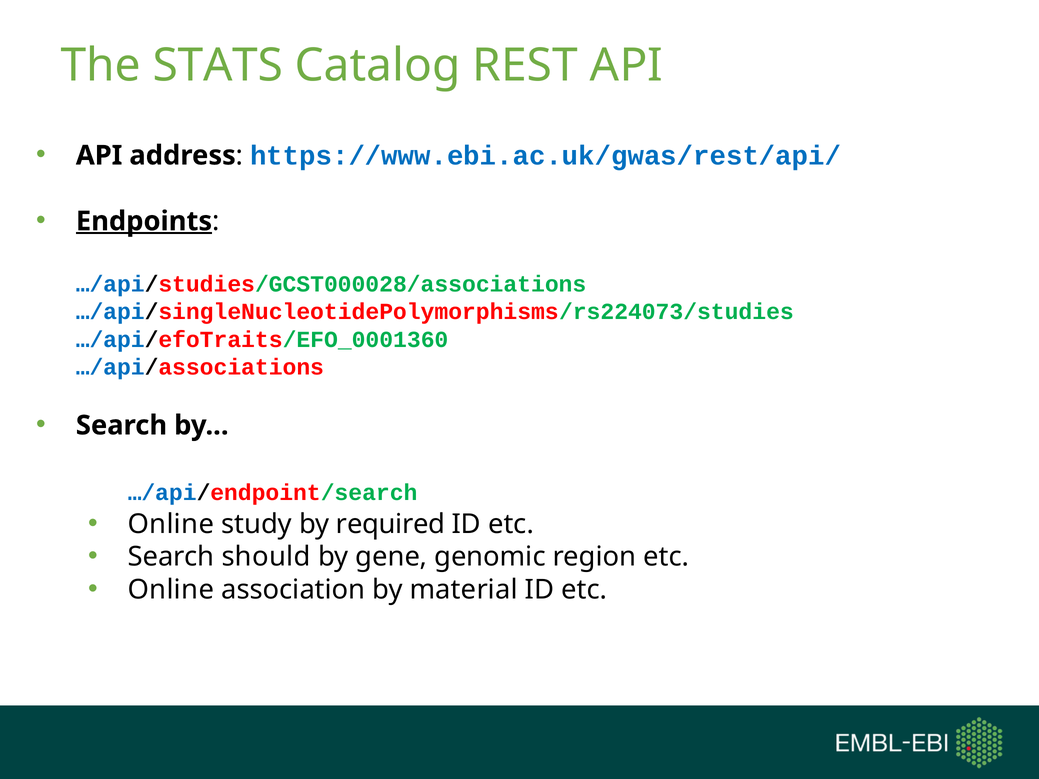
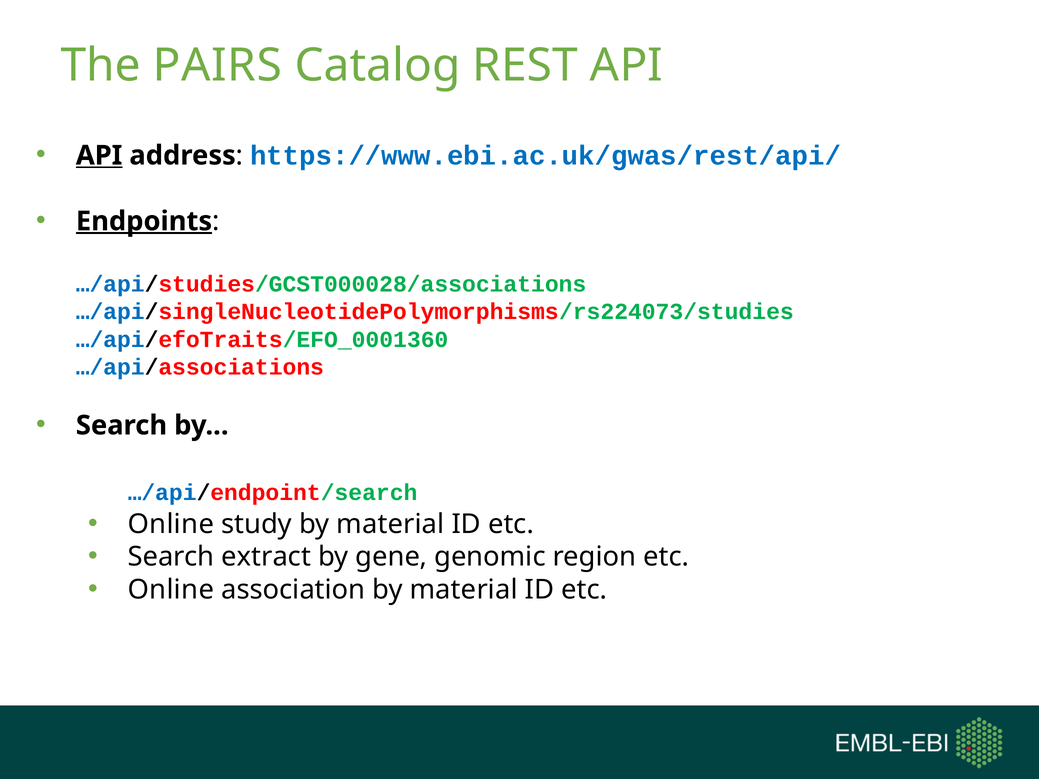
STATS: STATS -> PAIRS (217, 66)
API underline: none -> present (99, 156)
study by required: required -> material (390, 524)
should: should -> extract (266, 557)
